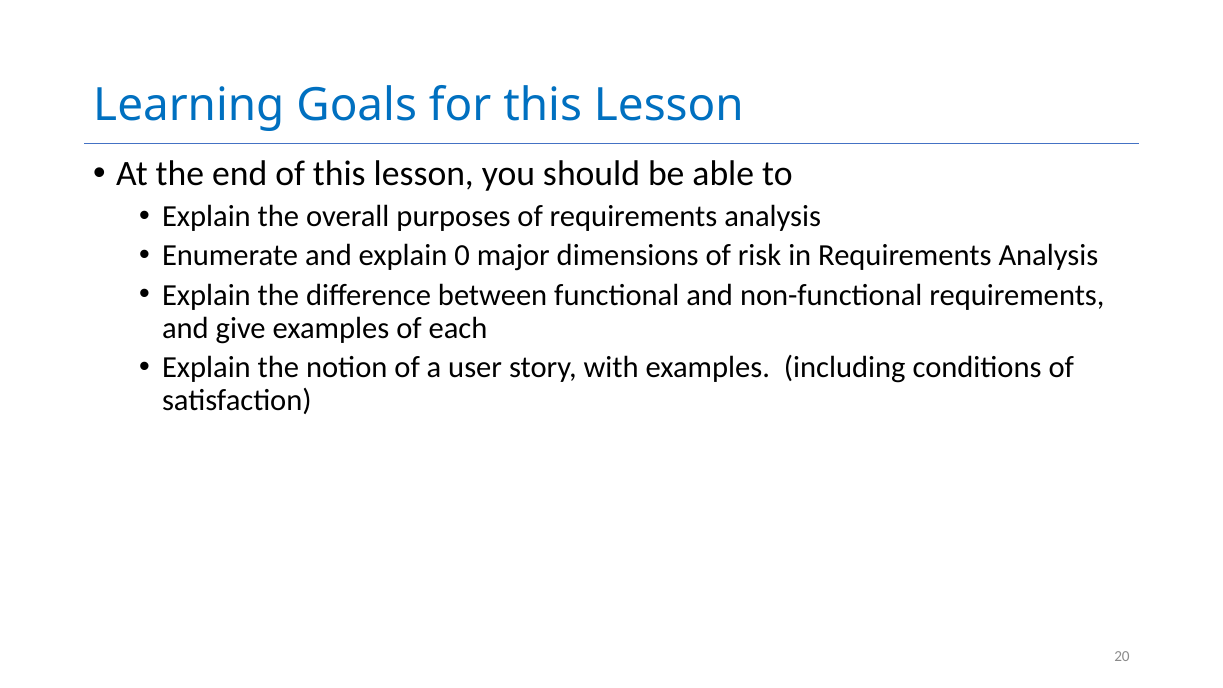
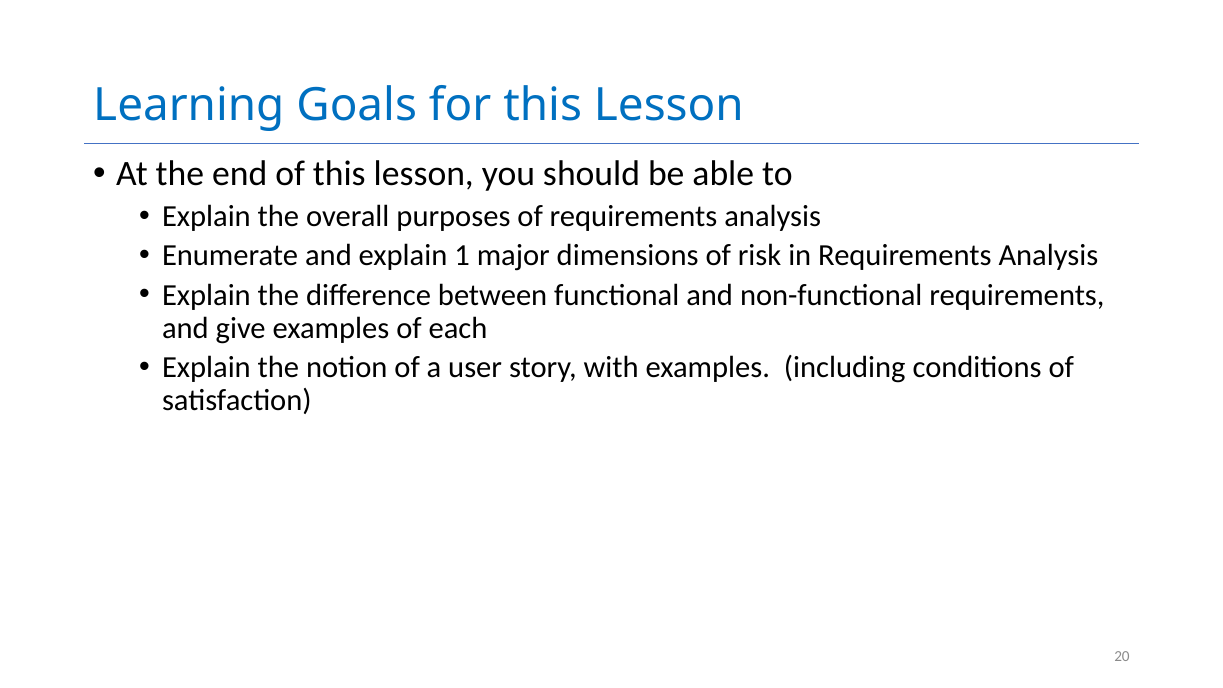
0: 0 -> 1 (462, 256)
